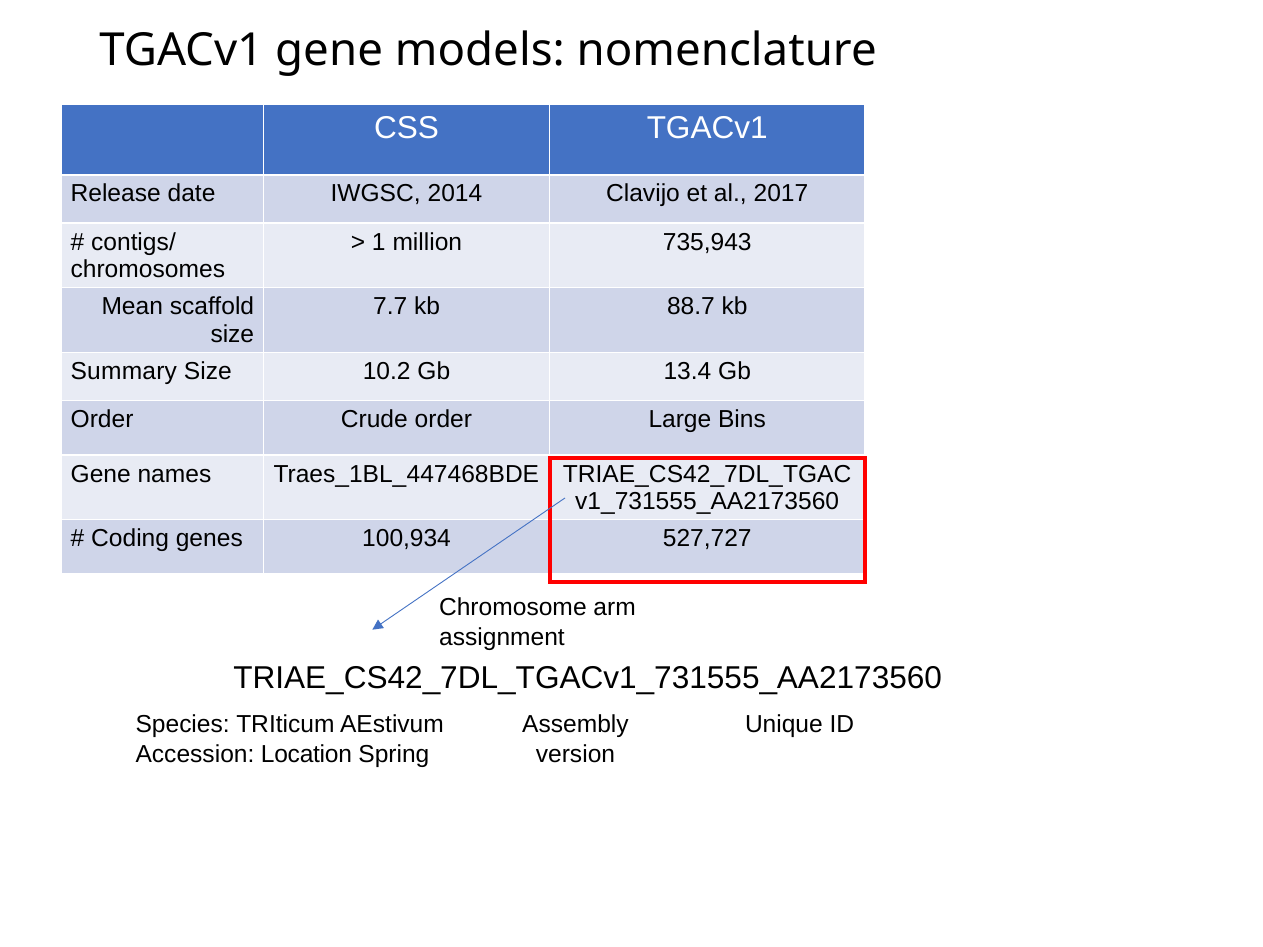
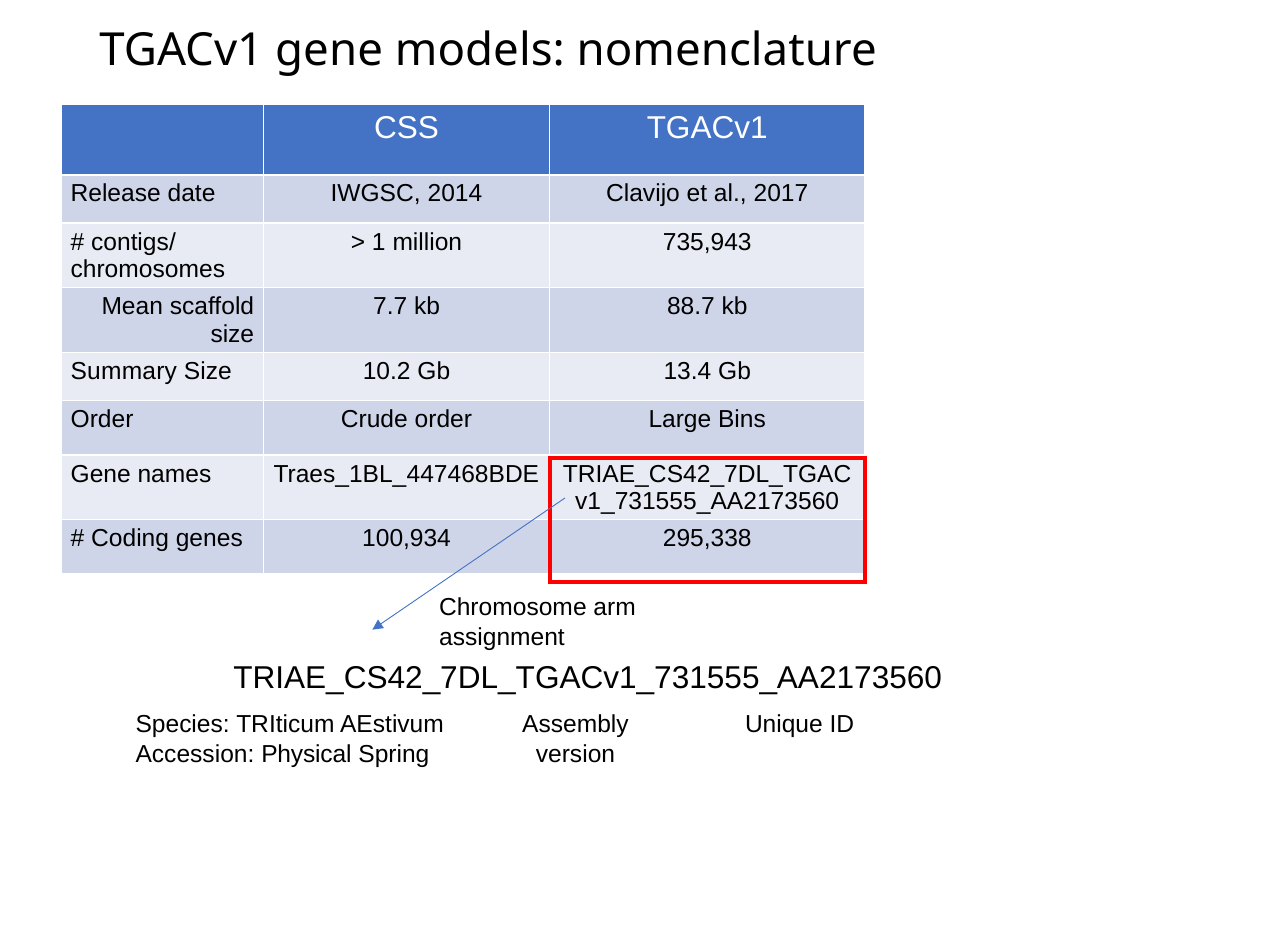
527,727: 527,727 -> 295,338 (707, 539)
Location: Location -> Physical (306, 754)
